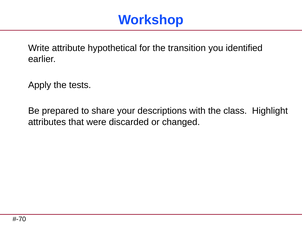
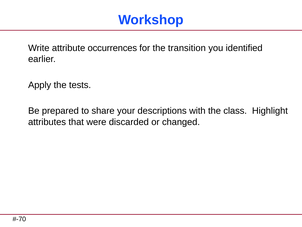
hypothetical: hypothetical -> occurrences (112, 48)
